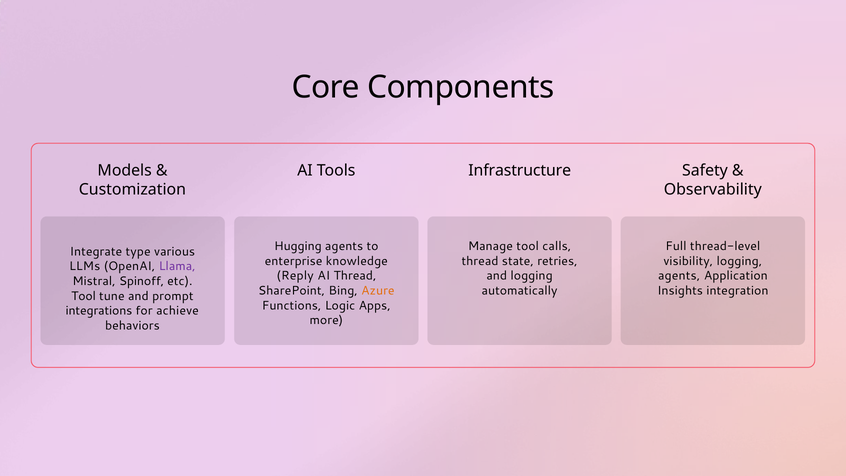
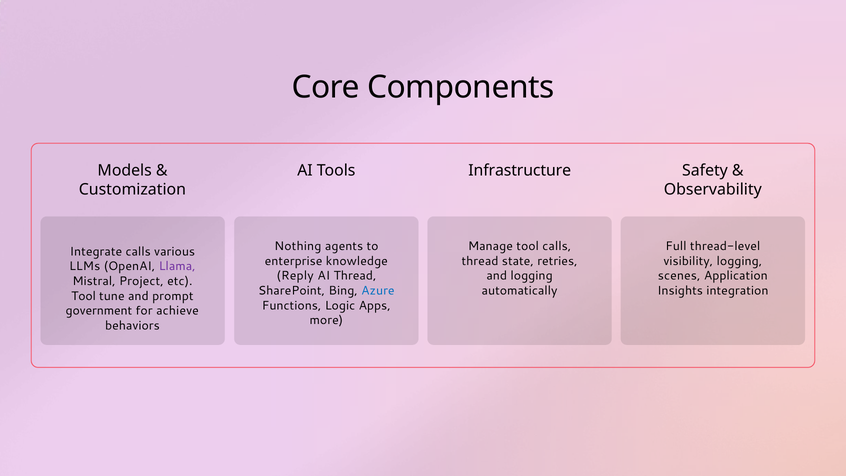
Hugging: Hugging -> Nothing (298, 246)
Integrate type: type -> calls (138, 251)
agents: agents -> scenes (679, 276)
Spinoff: Spinoff -> Project (141, 281)
Azure colour: orange -> blue (378, 291)
integrations: integrations -> government (99, 311)
